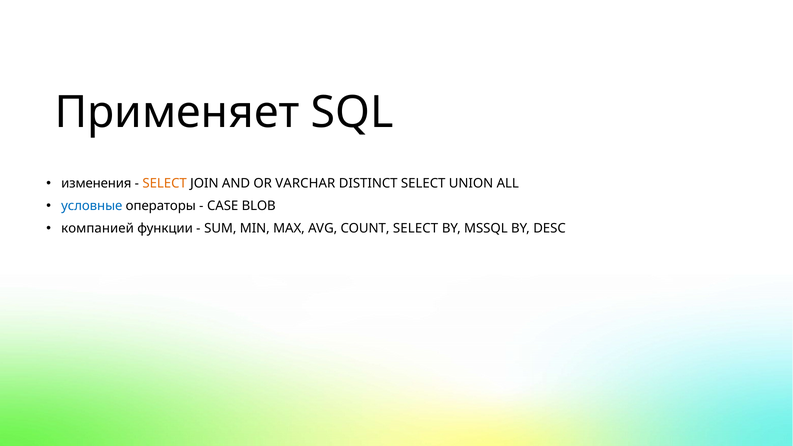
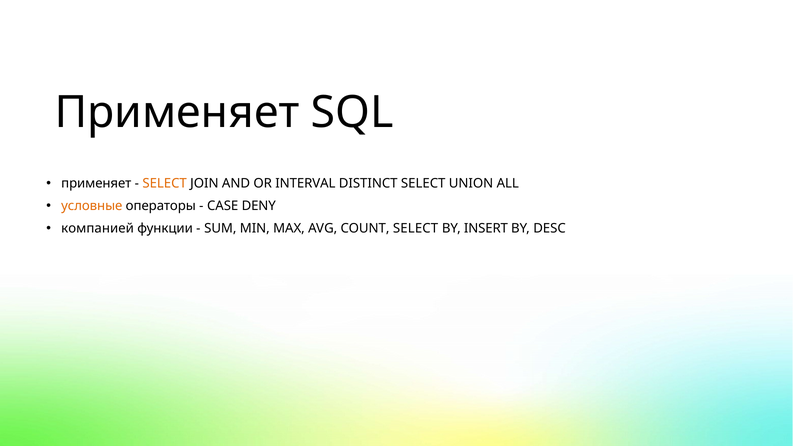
изменения: изменения -> применяет (96, 183)
VARCHAR: VARCHAR -> INTERVAL (305, 183)
условные colour: blue -> orange (92, 206)
BLOB: BLOB -> DENY (259, 206)
MSSQL: MSSQL -> INSERT (486, 228)
